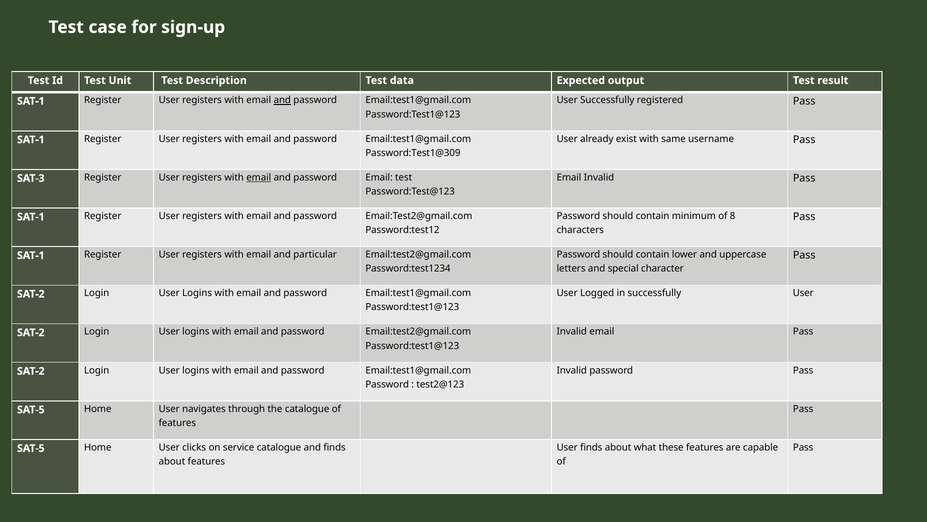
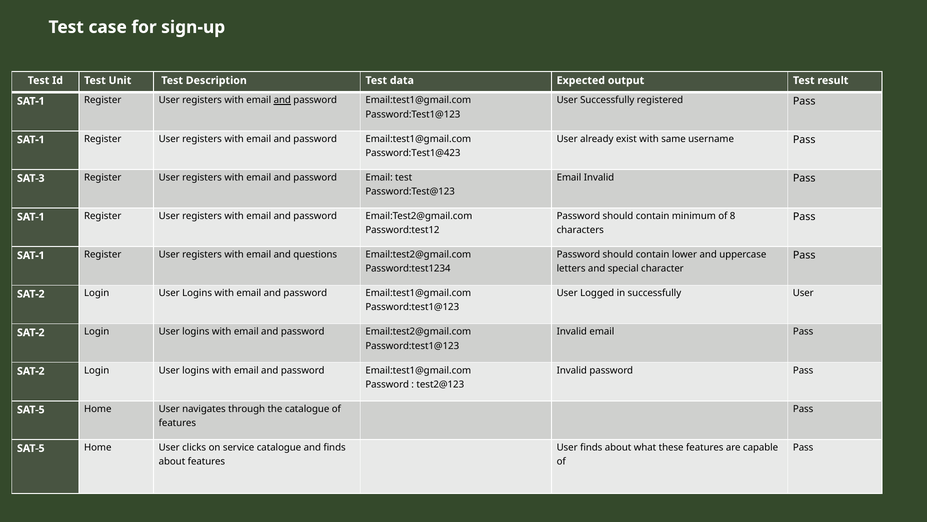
Password:Test1@309: Password:Test1@309 -> Password:Test1@423 (413, 153)
email underline: present -> none (259, 177)
particular: particular -> questions (315, 254)
